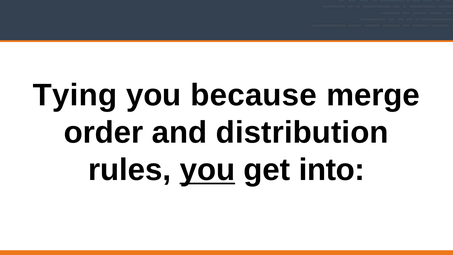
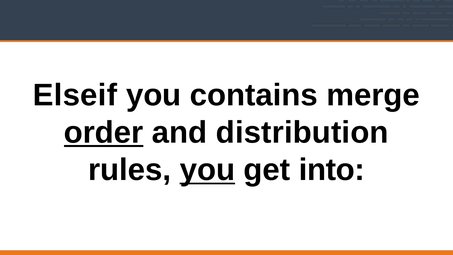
Tying: Tying -> Elseif (75, 95)
because: because -> contains (254, 95)
order underline: none -> present (104, 133)
